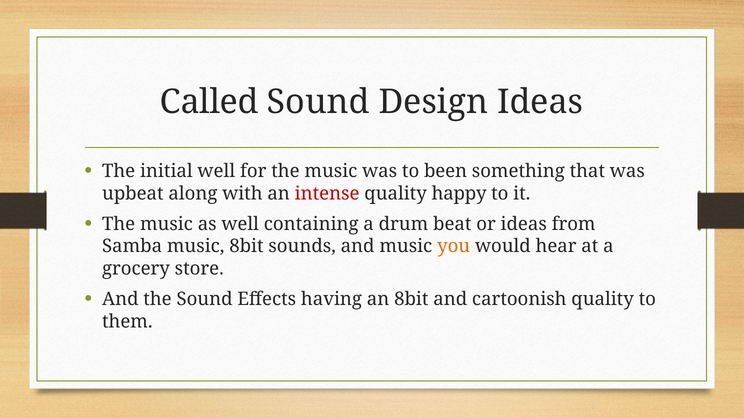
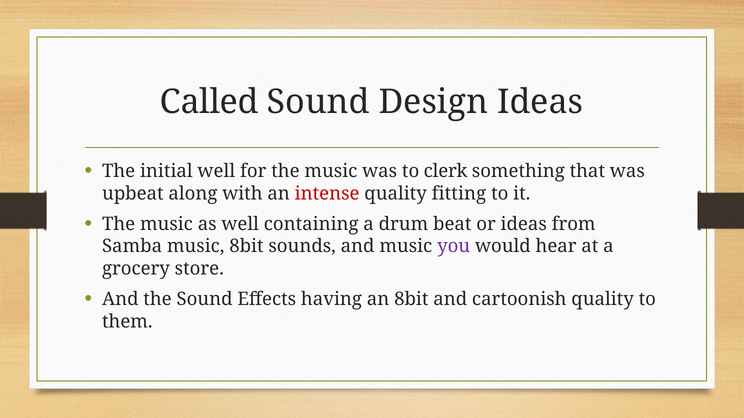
been: been -> clerk (446, 171)
happy: happy -> fitting (459, 194)
you colour: orange -> purple (454, 247)
